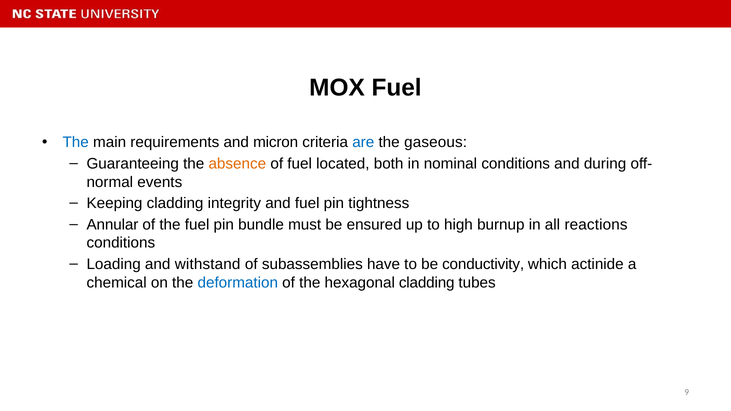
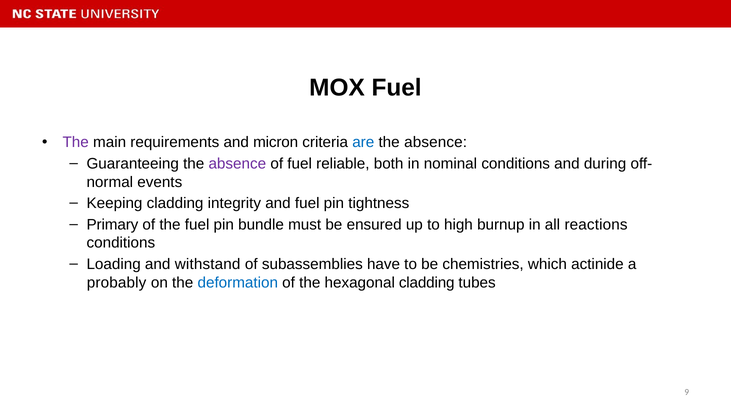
The colour: blue -> purple (76, 142)
gaseous: gaseous -> absence (436, 142)
absence colour: orange -> purple (237, 164)
located: located -> reliable (343, 164)
Annular: Annular -> Primary (112, 225)
conductivity: conductivity -> chemistries (483, 264)
chemical: chemical -> probably (117, 283)
